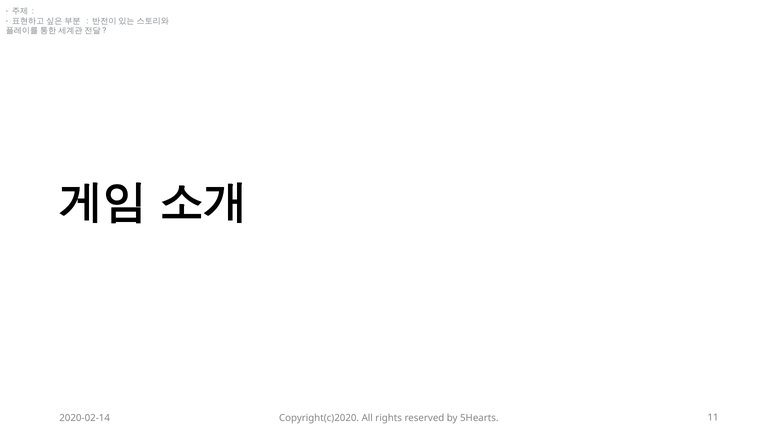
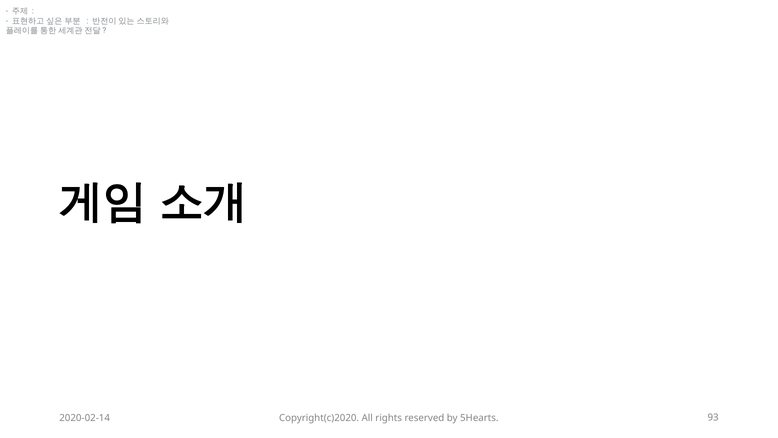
11: 11 -> 93 (713, 417)
